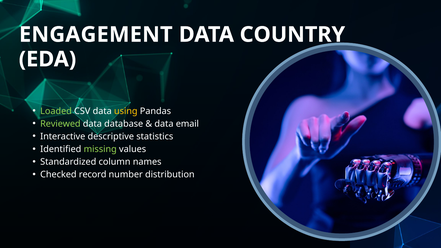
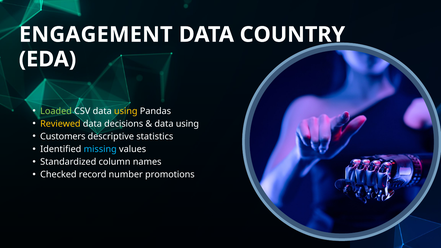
Reviewed colour: light green -> yellow (60, 124)
database: database -> decisions (124, 124)
email: email -> using (187, 124)
Interactive: Interactive -> Customers (63, 137)
missing colour: light green -> light blue (100, 149)
distribution: distribution -> promotions (170, 175)
